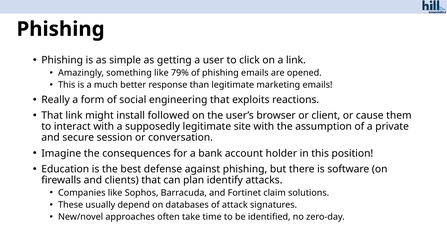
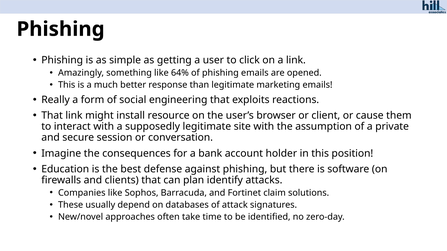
79%: 79% -> 64% (180, 73)
followed: followed -> resource (169, 116)
